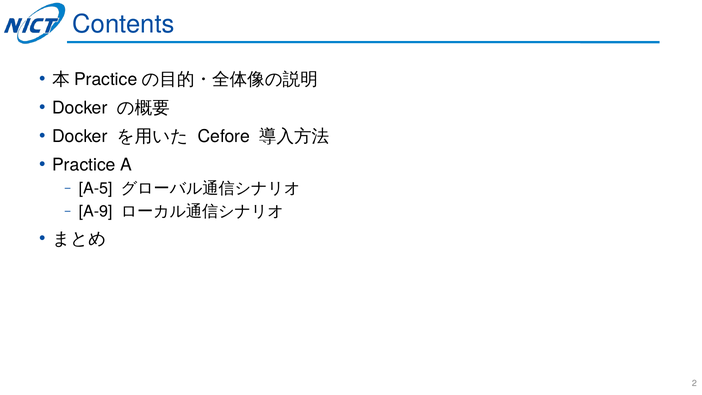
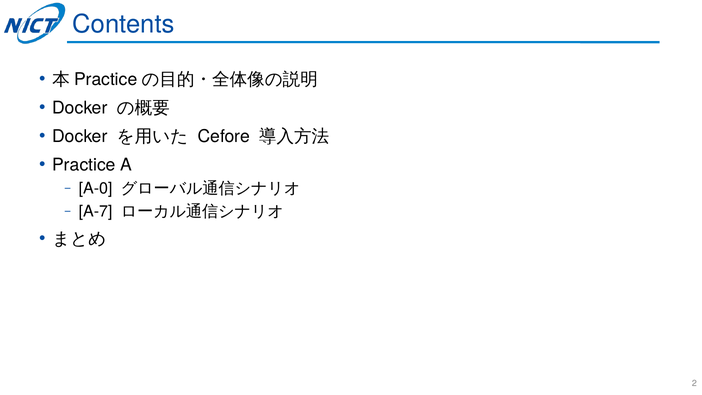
A-5: A-5 -> A-0 (96, 188)
A-9: A-9 -> A-7 (96, 211)
